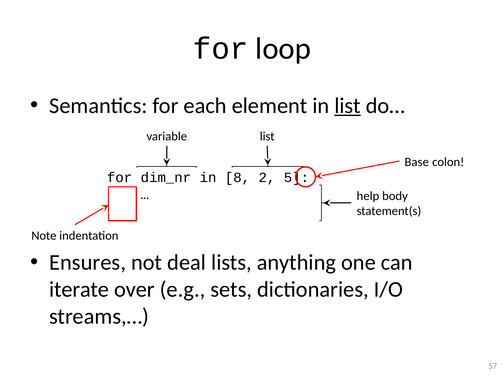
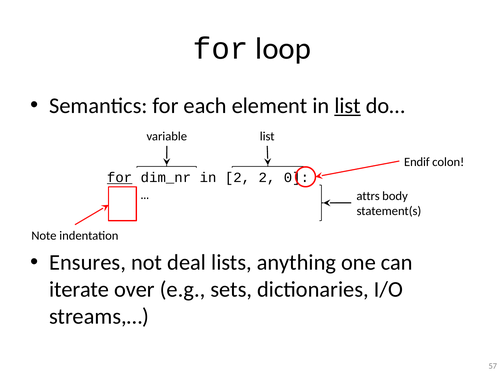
Base: Base -> Endif (417, 162)
for underline: none -> present (120, 178)
in 8: 8 -> 2 (237, 178)
5: 5 -> 0 (296, 178)
help: help -> attrs (368, 196)
